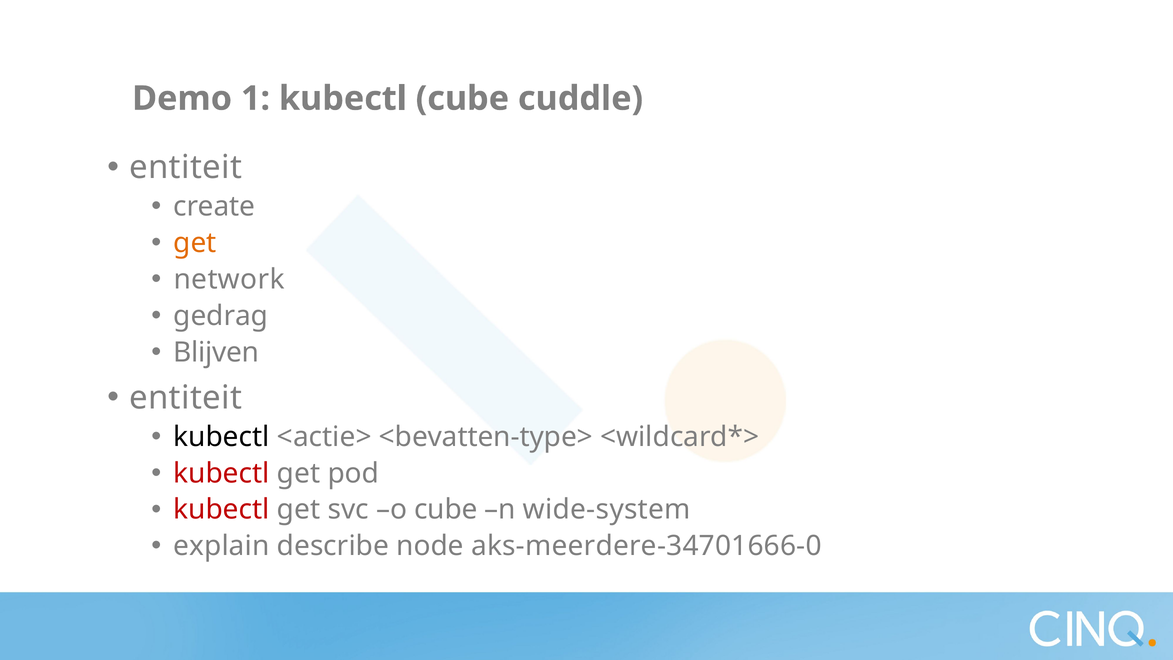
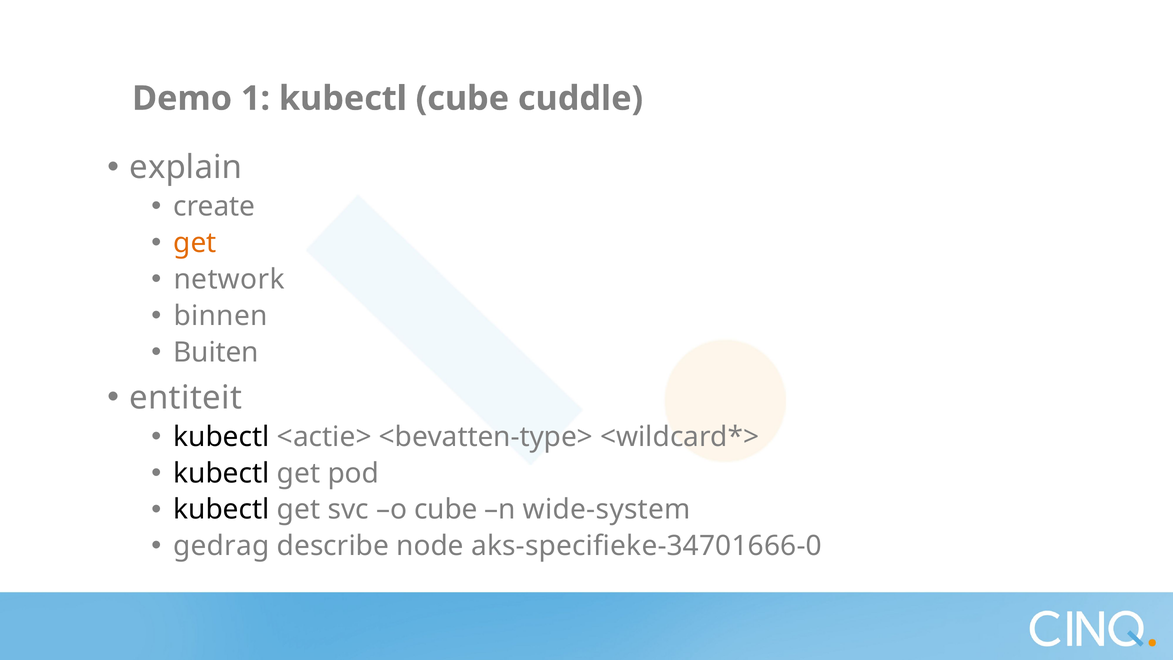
entiteit: entiteit -> explain (186, 167)
gedrag: gedrag -> binnen (221, 316)
Blijven: Blijven -> Buiten (216, 352)
kubectl colour: red -> black (221, 473)
kubectl colour: red -> black (221, 510)
explain: explain -> gedrag (221, 546)
aks-meerdere-34701666-0: aks-meerdere-34701666-0 -> aks-specifieke-34701666-0 (646, 546)
